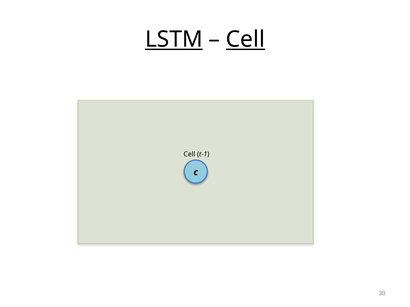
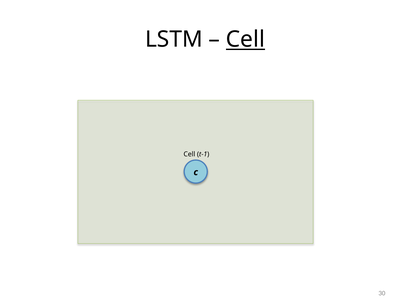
LSTM underline: present -> none (174, 40)
